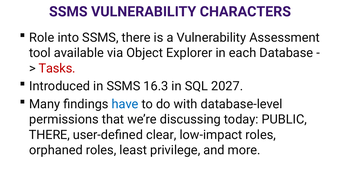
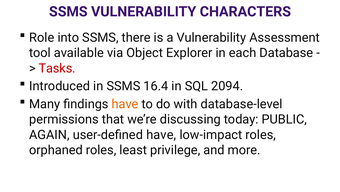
16.3: 16.3 -> 16.4 (156, 86)
2027: 2027 -> 2094 (227, 86)
have colour: blue -> orange (125, 104)
THERE: THERE -> AGAIN (49, 134)
user-defined clear: clear -> have (161, 134)
